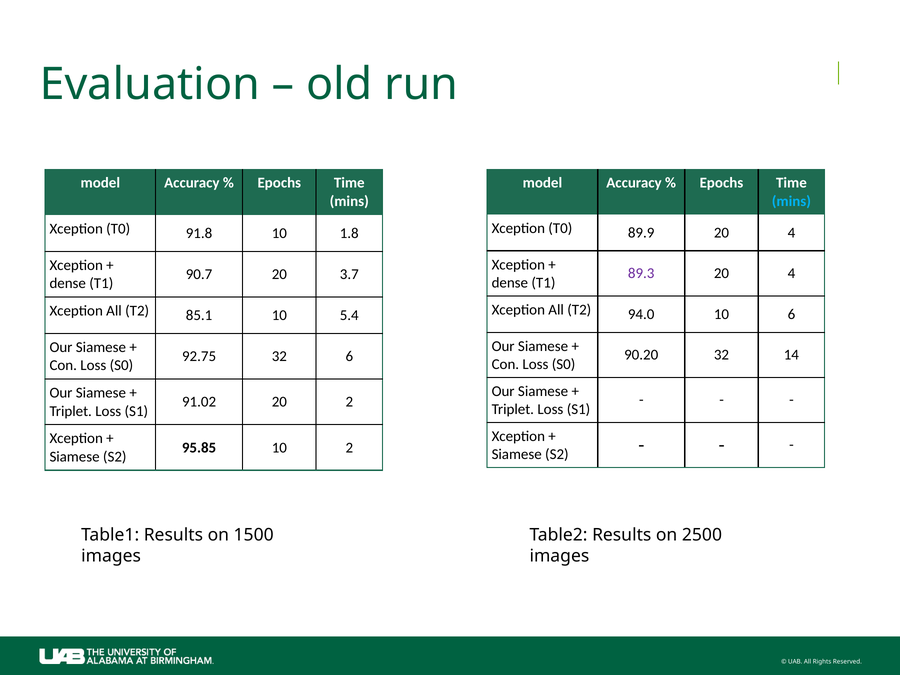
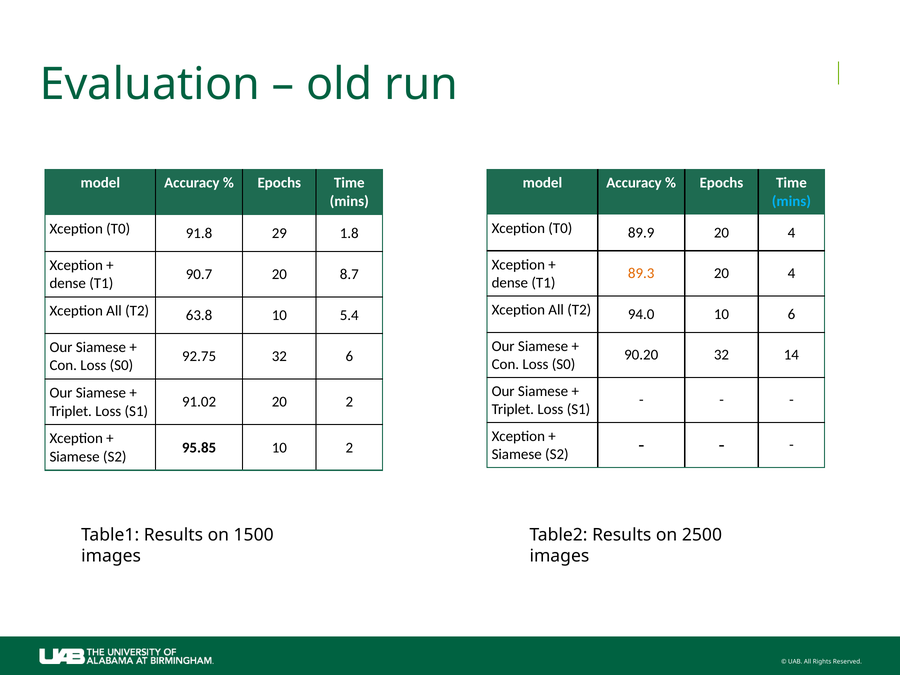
91.8 10: 10 -> 29 (279, 233)
89.3 colour: purple -> orange (641, 273)
3.7: 3.7 -> 8.7 (349, 274)
85.1: 85.1 -> 63.8 (199, 315)
